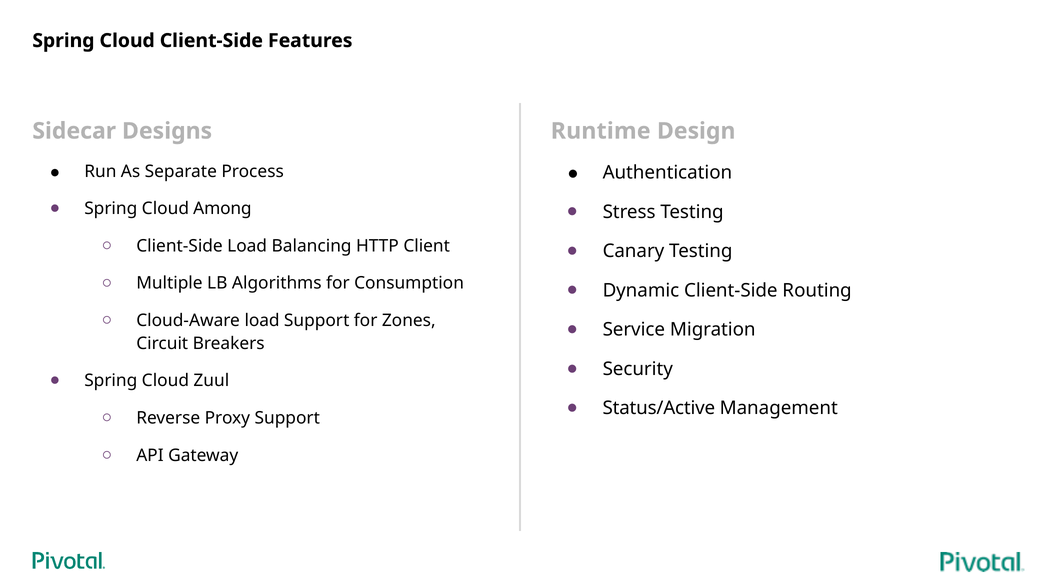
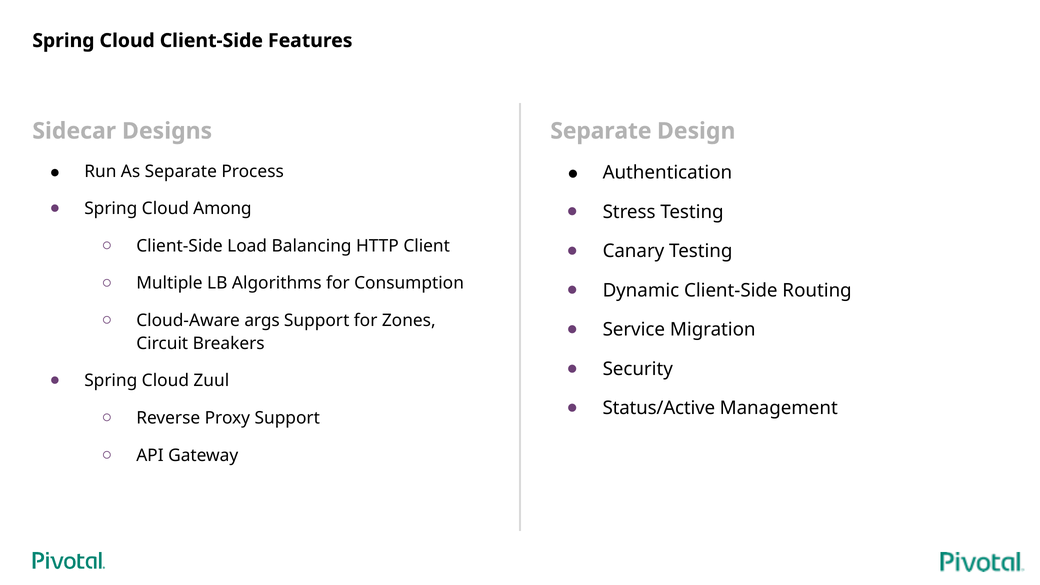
Runtime: Runtime -> Separate (601, 131)
Cloud-Aware load: load -> args (262, 321)
